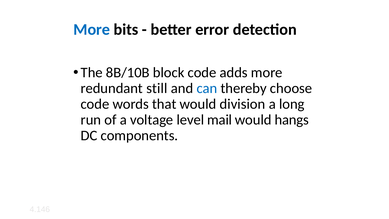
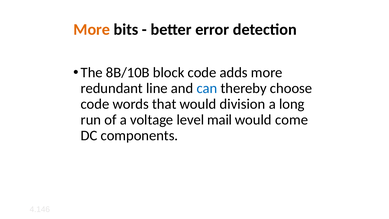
More colour: blue -> orange (92, 30)
still: still -> line (157, 88)
hangs: hangs -> come (292, 120)
